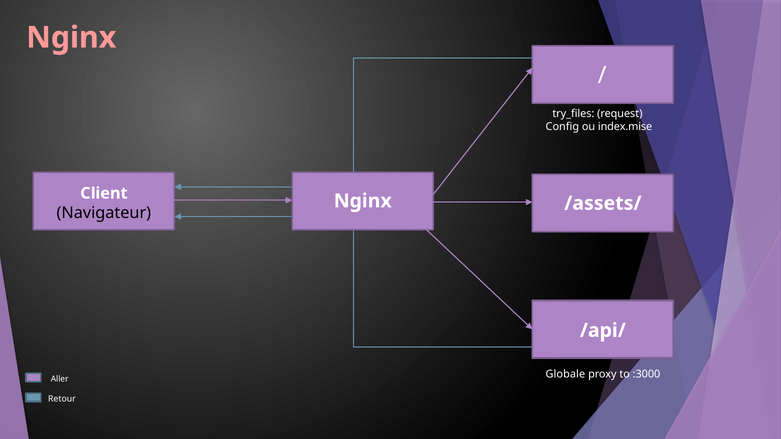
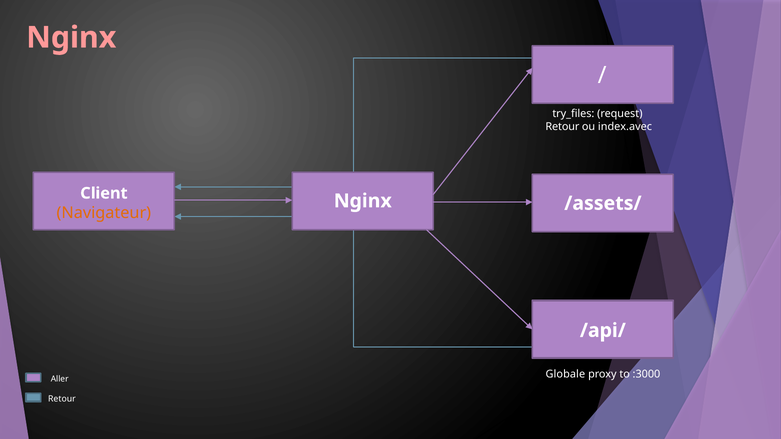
Config: Config -> Retour (562, 127)
index.mise: index.mise -> index.avec (625, 127)
Navigateur colour: black -> orange (104, 213)
